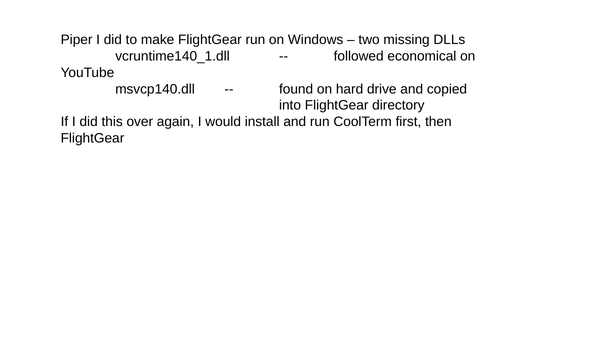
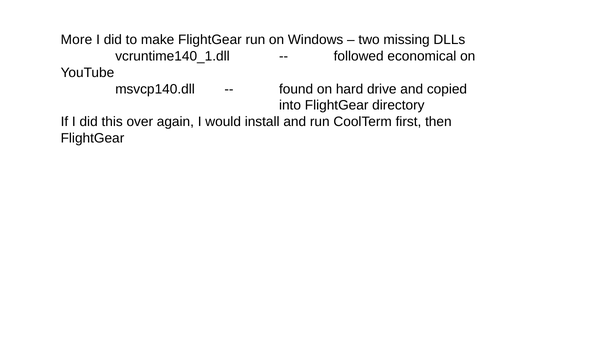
Piper: Piper -> More (76, 40)
